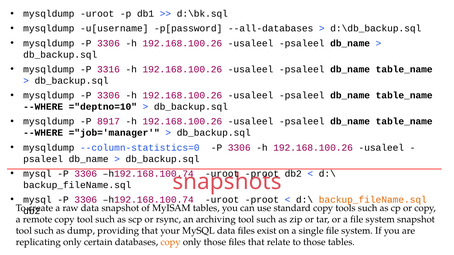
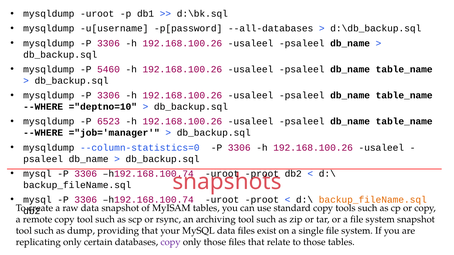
3316: 3316 -> 5460 (108, 69)
8917: 8917 -> 6523 (108, 122)
copy colour: orange -> purple (171, 242)
